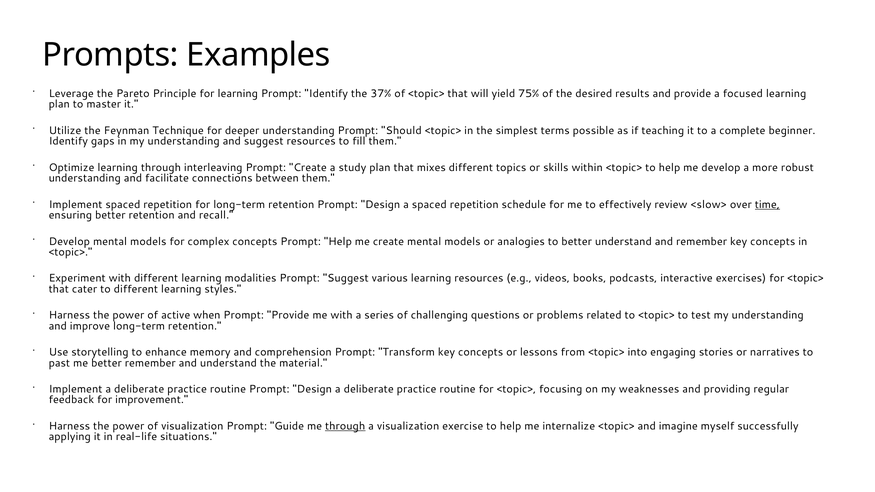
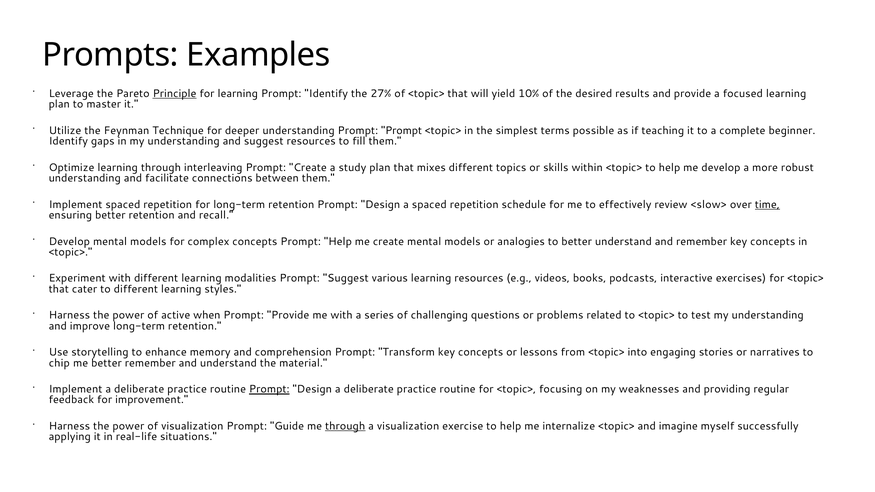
Principle underline: none -> present (175, 94)
37%: 37% -> 27% (381, 94)
75%: 75% -> 10% (529, 94)
Prompt Should: Should -> Prompt (402, 131)
past: past -> chip (59, 363)
Prompt underline: none -> present (269, 389)
